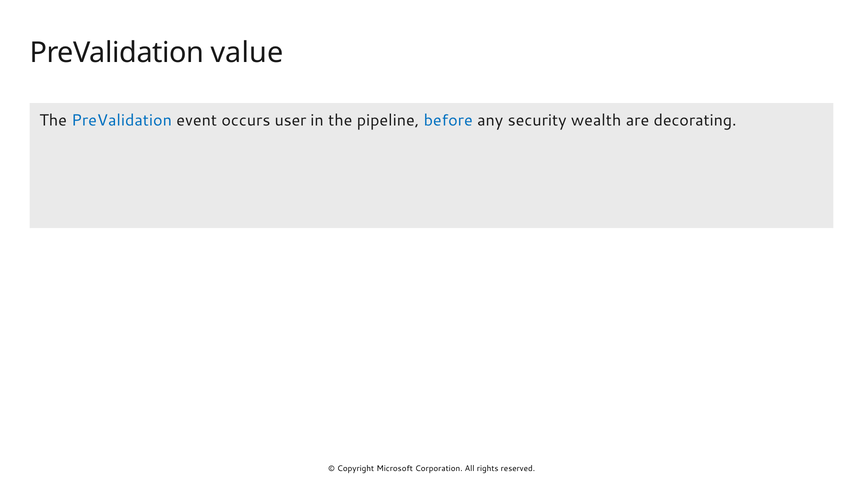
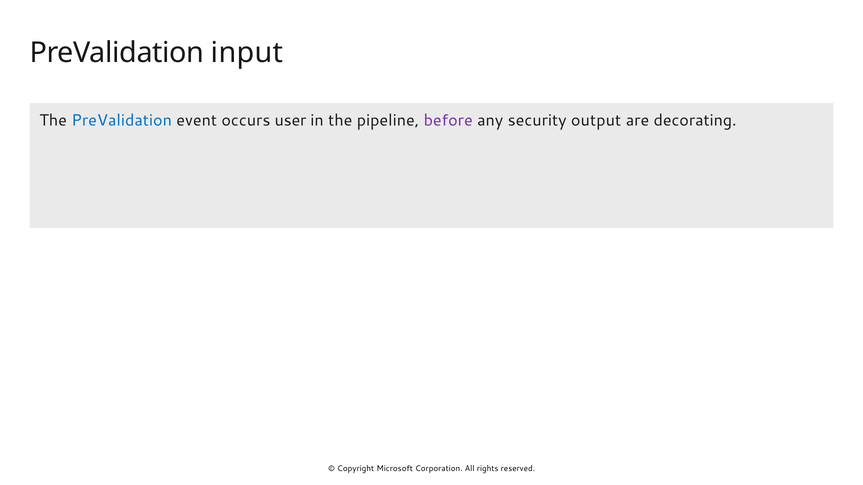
value: value -> input (247, 53)
before colour: blue -> purple (448, 120)
wealth: wealth -> output (596, 120)
